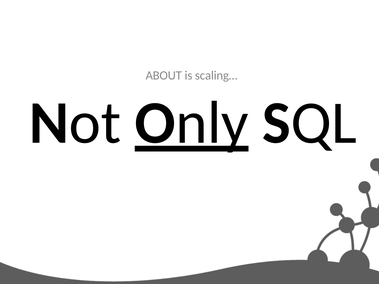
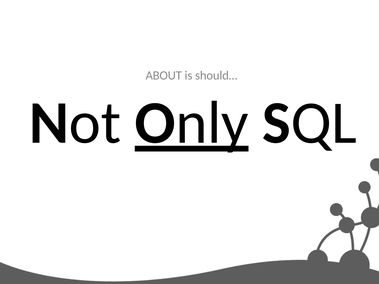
scaling…: scaling… -> should… (216, 76)
